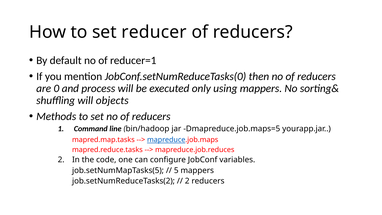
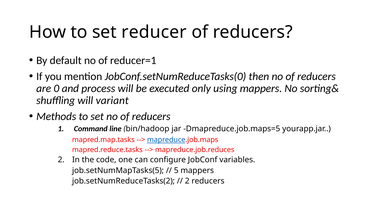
objects: objects -> variant (112, 100)
